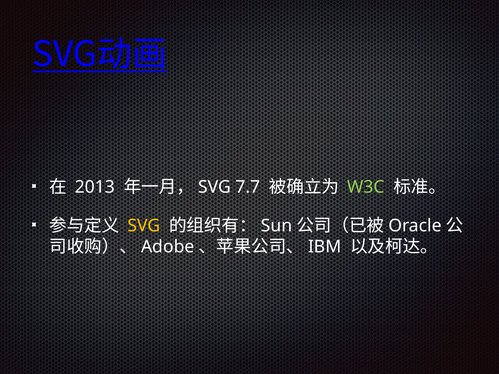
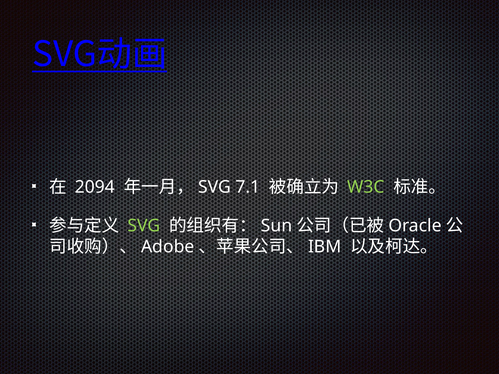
2013: 2013 -> 2094 (95, 187)
7.7: 7.7 -> 7.1 (248, 187)
SVG colour: yellow -> light green (144, 226)
